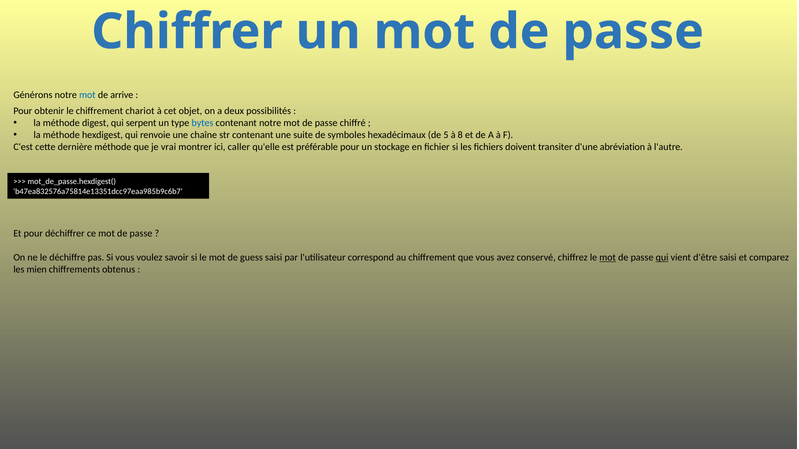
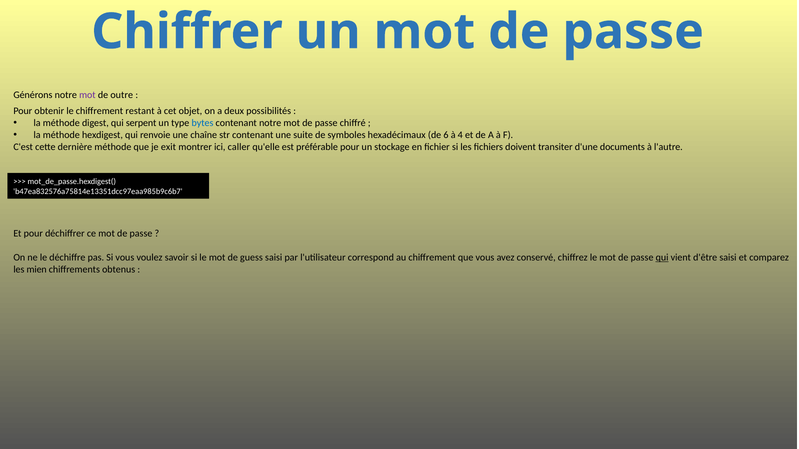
mot colour: blue -> purple (87, 95)
arrive: arrive -> outre (122, 95)
chariot: chariot -> restant (140, 111)
5: 5 -> 6 (446, 135)
8: 8 -> 4 (460, 135)
vrai: vrai -> exit (168, 147)
abréviation: abréviation -> documents (622, 147)
mot underline: present -> none (608, 258)
